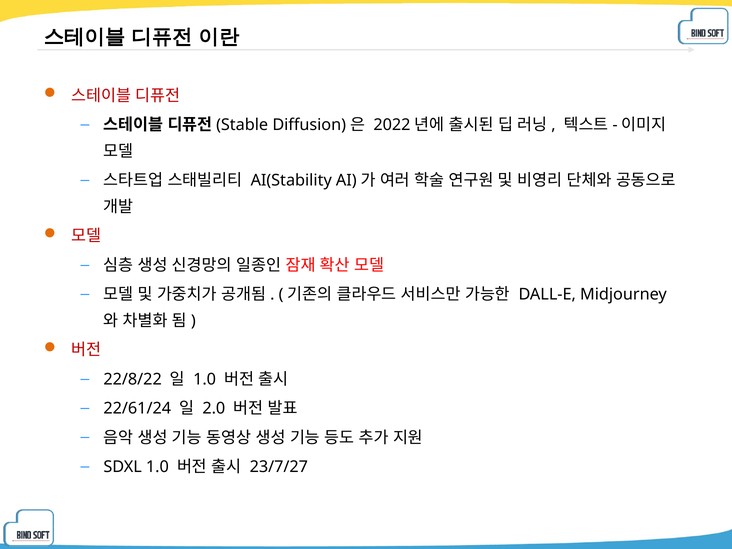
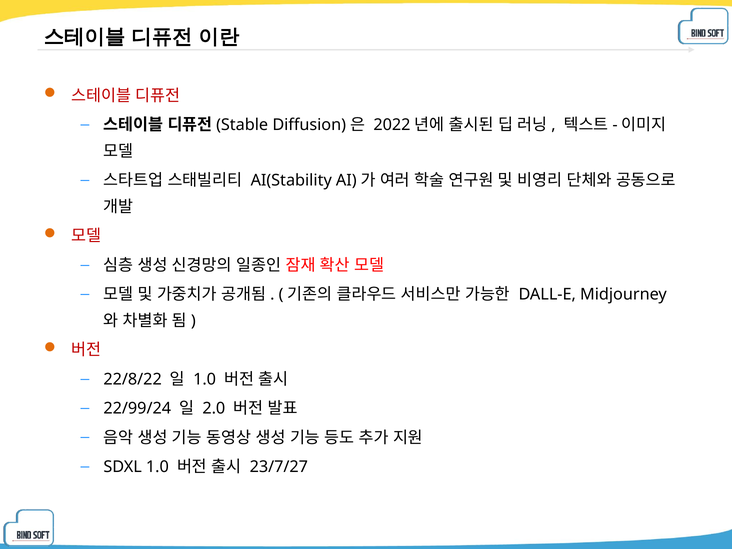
22/61/24: 22/61/24 -> 22/99/24 (137, 408)
